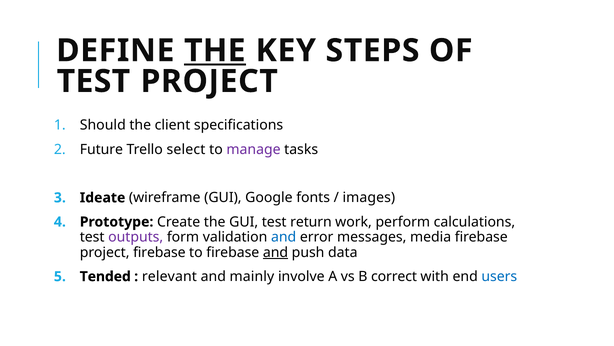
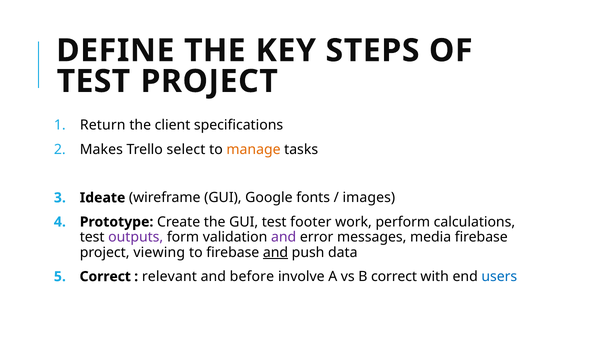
THE underline: present -> none (215, 51)
Should: Should -> Return (103, 125)
Future: Future -> Makes (101, 149)
manage colour: purple -> orange (254, 149)
return: return -> footer (311, 222)
and colour: blue -> purple (284, 237)
project firebase: firebase -> viewing (159, 252)
Tended: Tended -> Correct (105, 276)
mainly: mainly -> before (252, 276)
